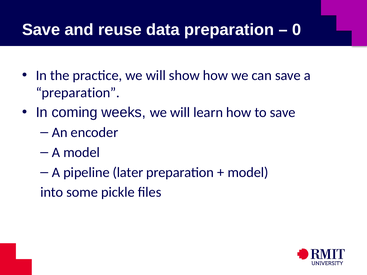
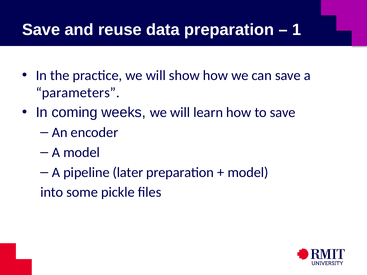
0: 0 -> 1 (297, 30)
preparation: preparation -> parameters (78, 93)
